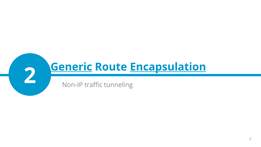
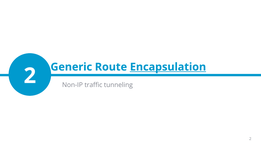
Generic underline: present -> none (71, 67)
